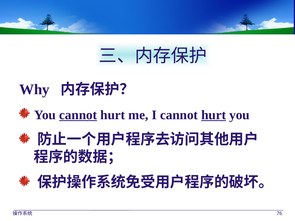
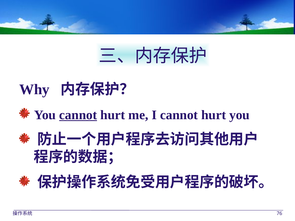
hurt underline: present -> none (214, 115)
